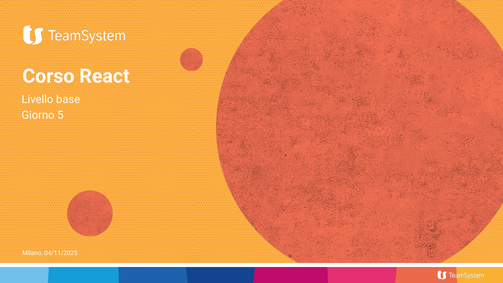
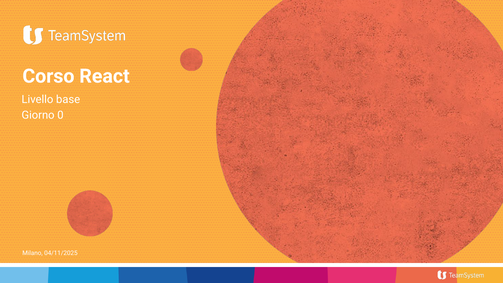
5: 5 -> 0 (60, 115)
